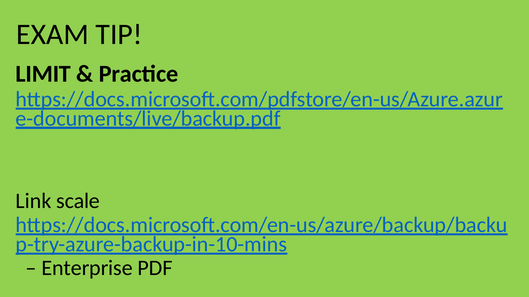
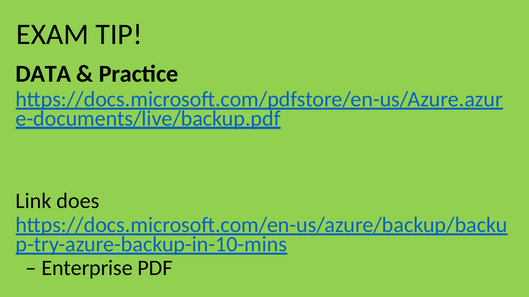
LIMIT: LIMIT -> DATA (43, 74)
scale: scale -> does (78, 201)
